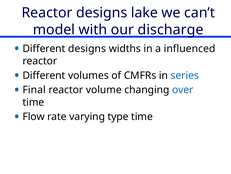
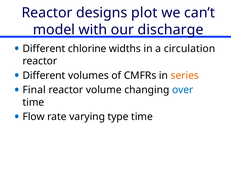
lake: lake -> plot (144, 13)
Different designs: designs -> chlorine (87, 48)
influenced: influenced -> circulation (190, 48)
series colour: blue -> orange (185, 75)
